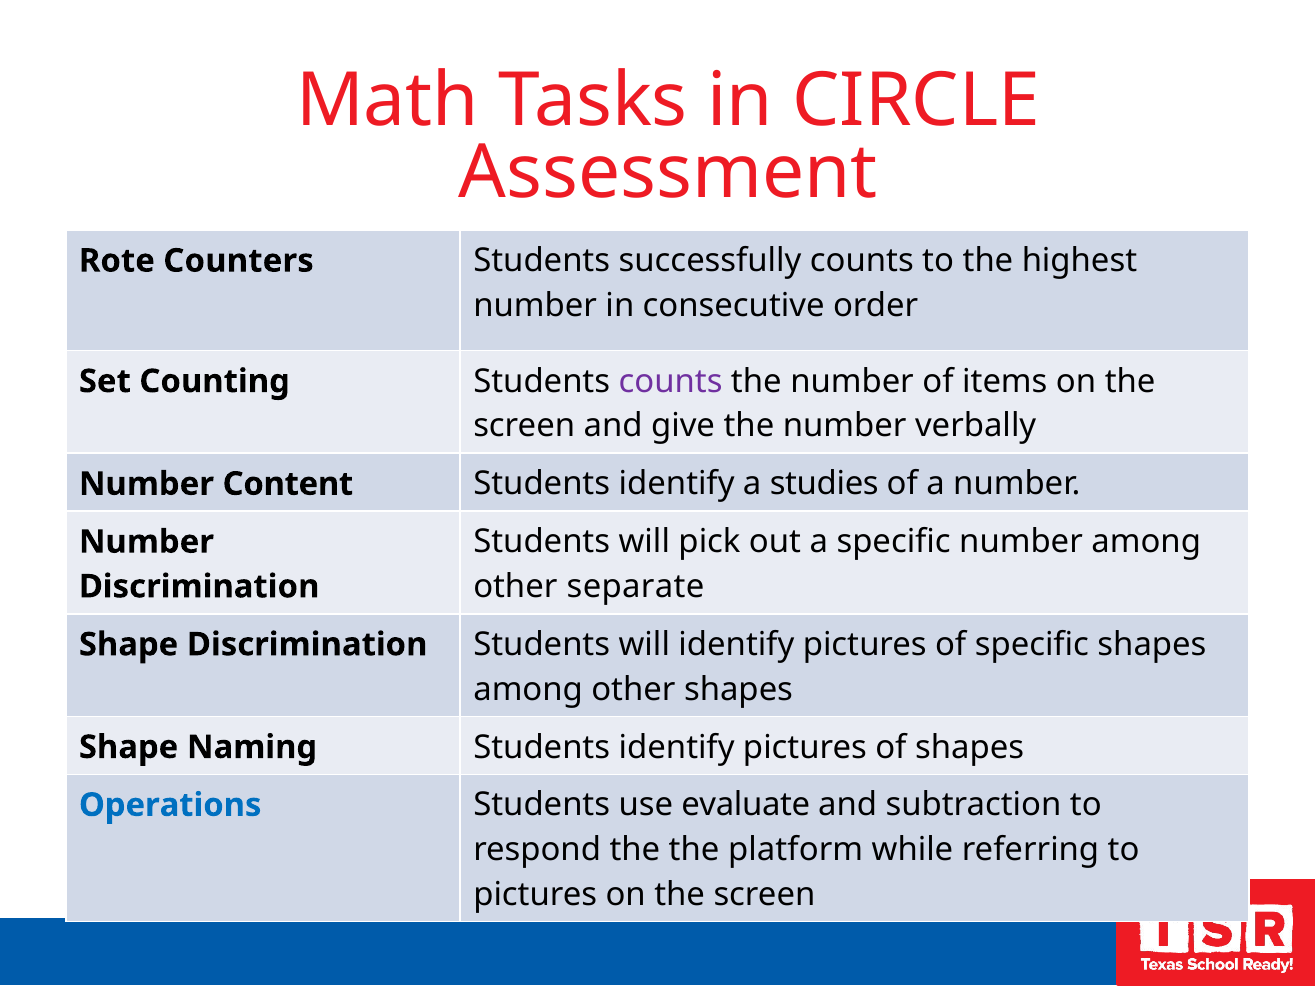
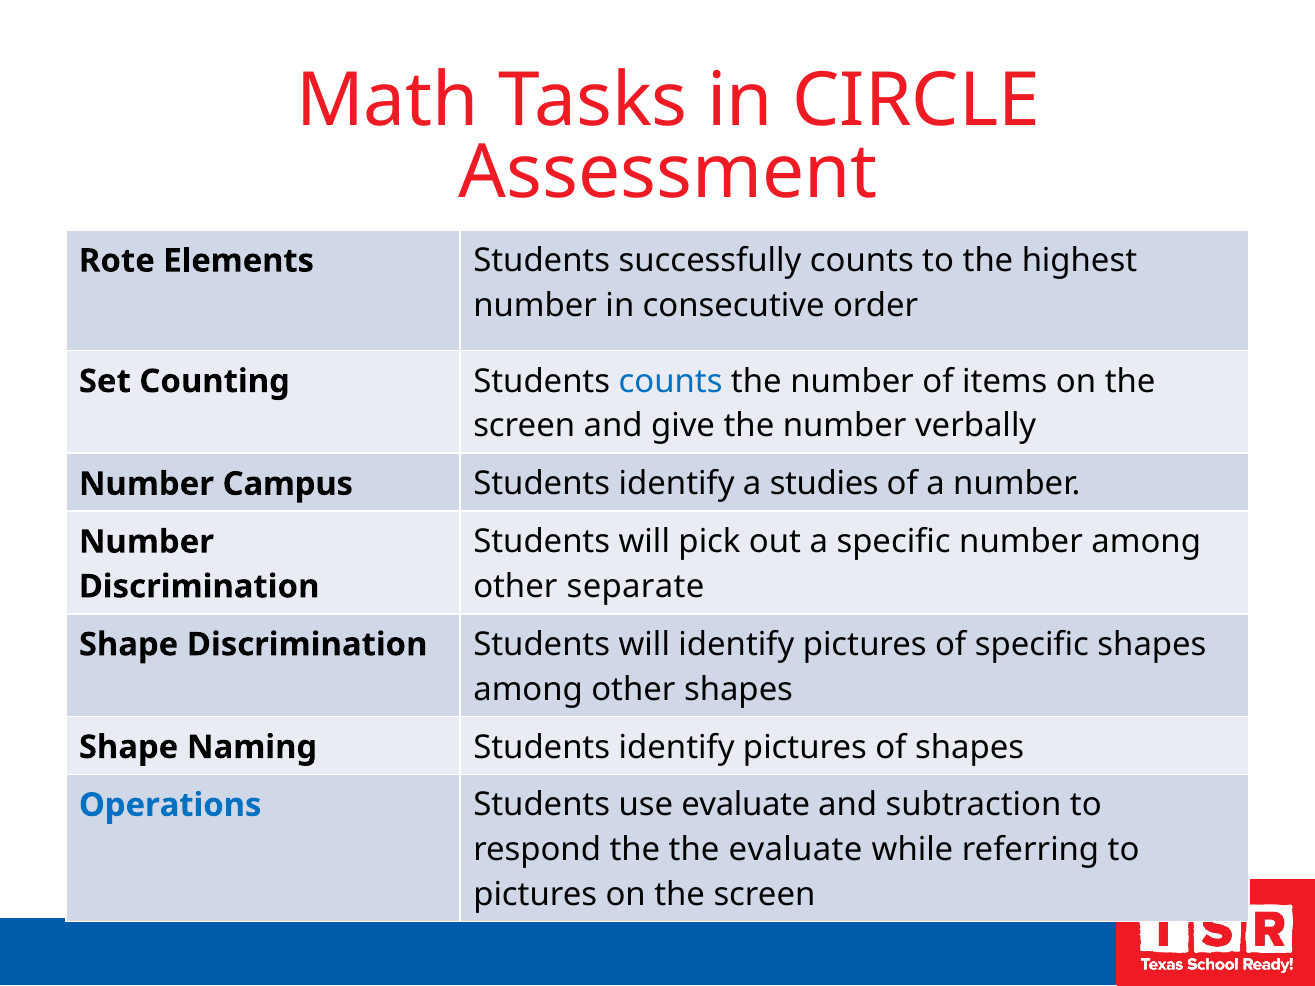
Counters: Counters -> Elements (239, 261)
counts colour: purple -> blue (671, 381)
Content: Content -> Campus (288, 484)
the platform: platform -> evaluate (796, 850)
